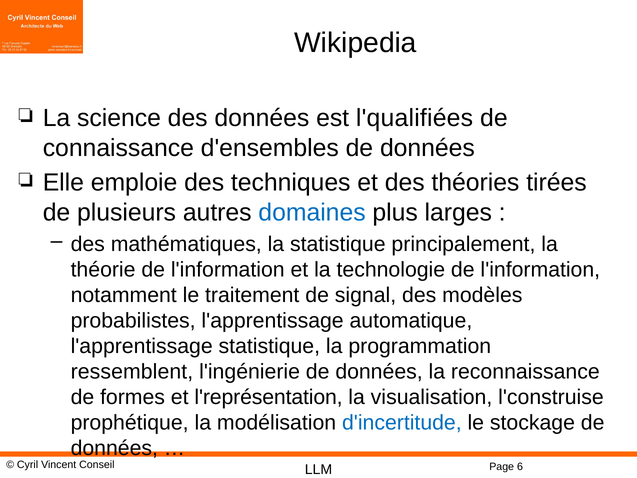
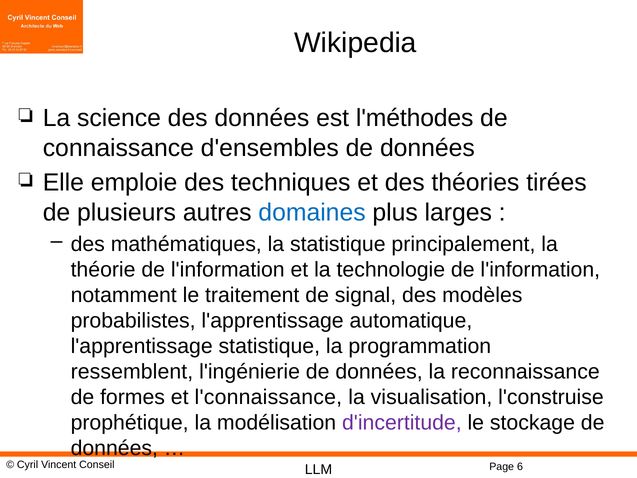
l'qualifiées: l'qualifiées -> l'méthodes (415, 118)
l'représentation: l'représentation -> l'connaissance (268, 397)
d'incertitude colour: blue -> purple (402, 422)
